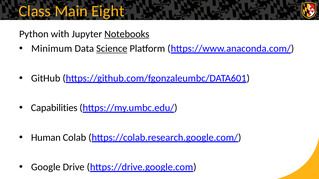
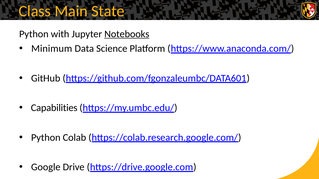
Eight: Eight -> State (108, 11)
Science underline: present -> none (112, 49)
Human: Human -> Python (46, 138)
